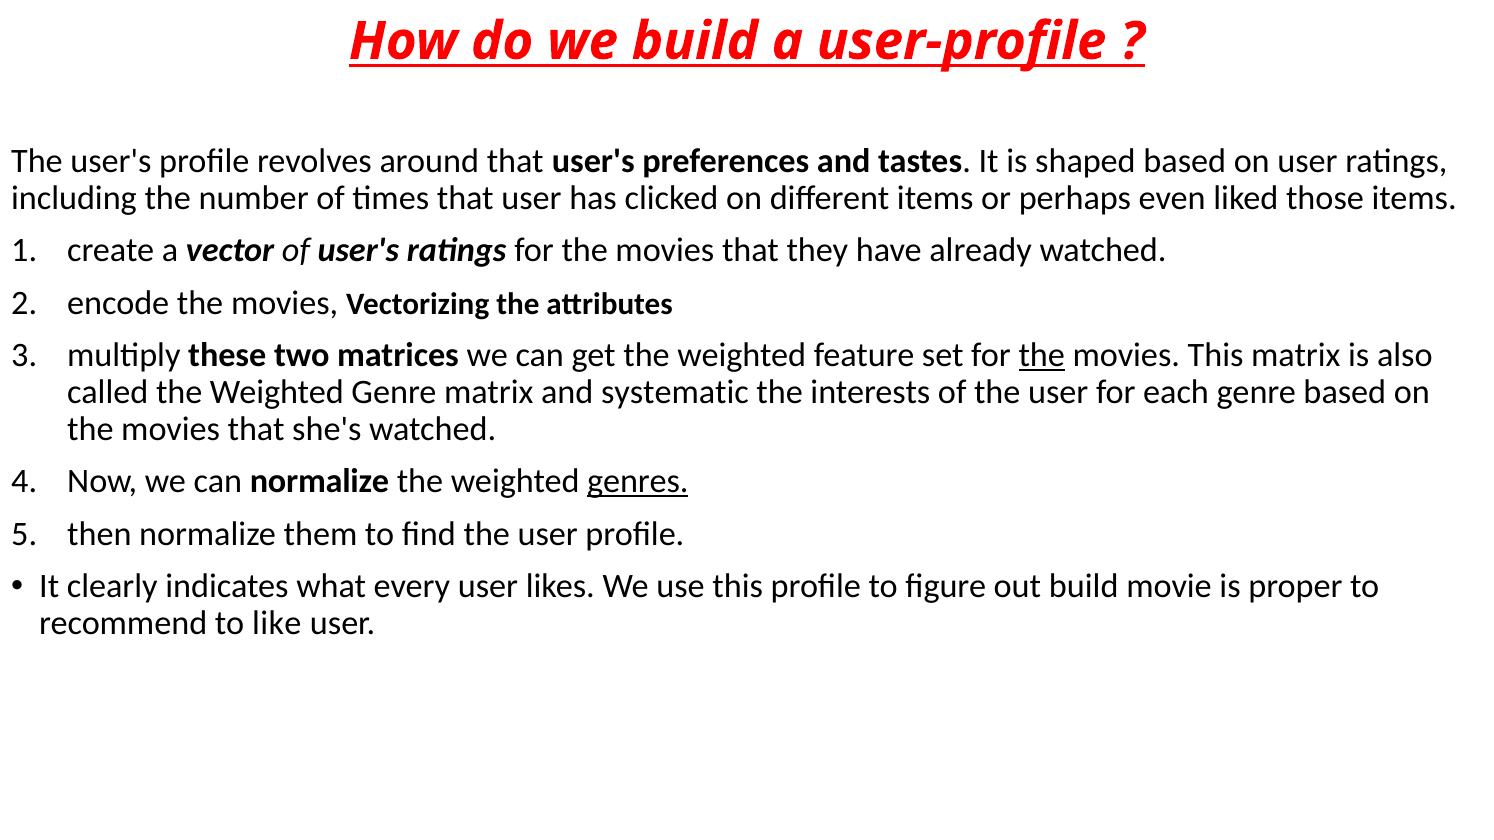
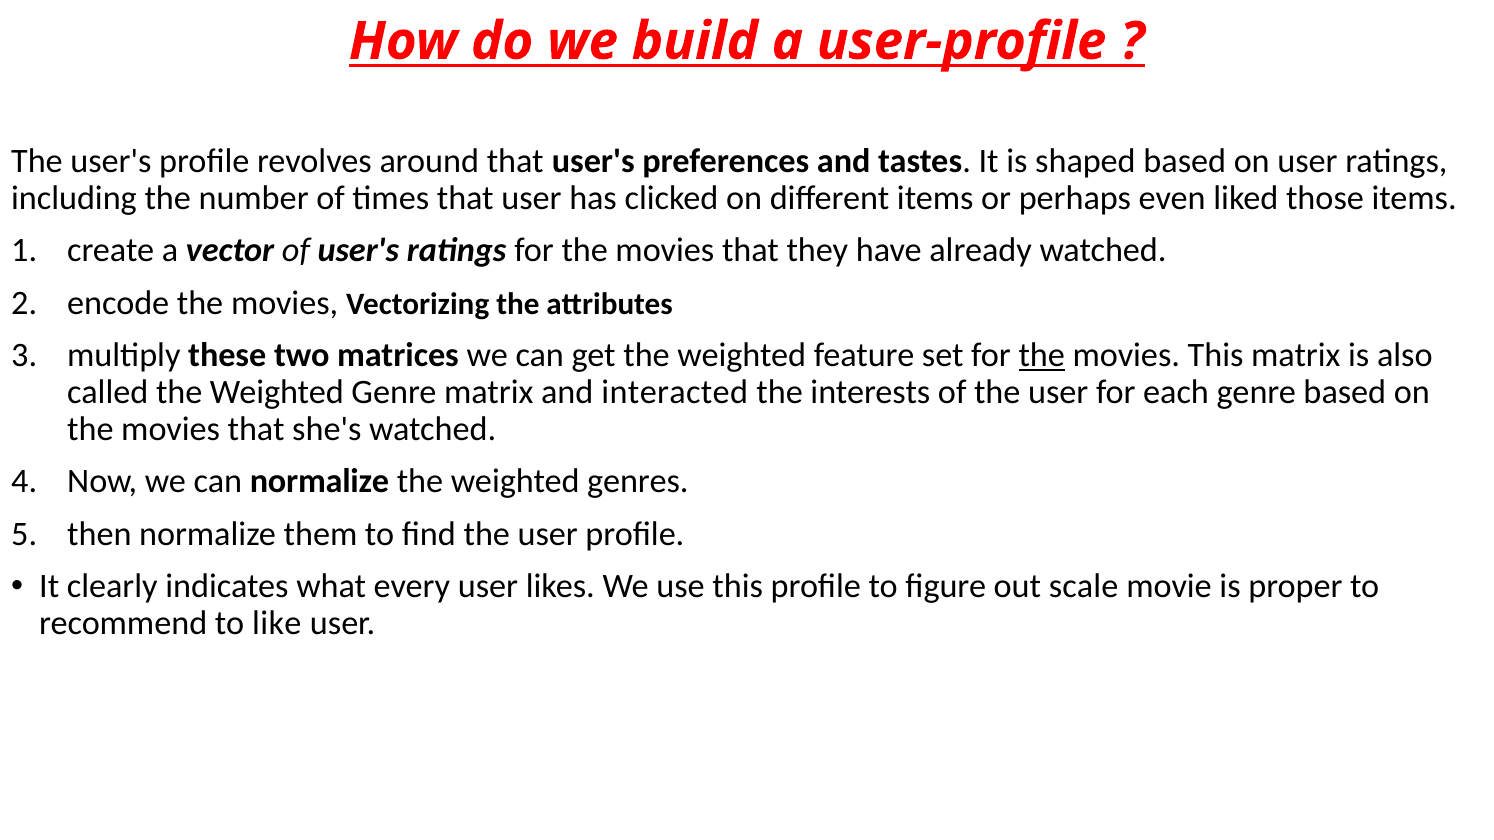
systematic: systematic -> interacted (675, 392)
genres underline: present -> none (638, 482)
out build: build -> scale (1084, 587)
